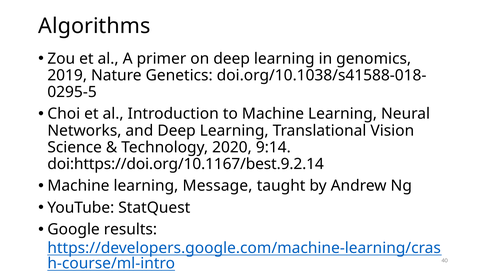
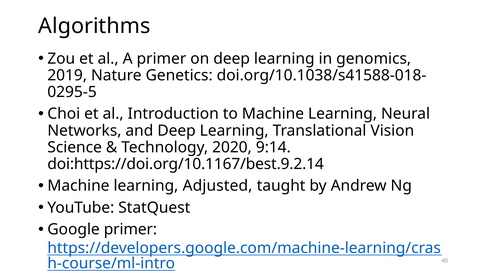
Message: Message -> Adjusted (217, 186)
Google results: results -> primer (130, 230)
